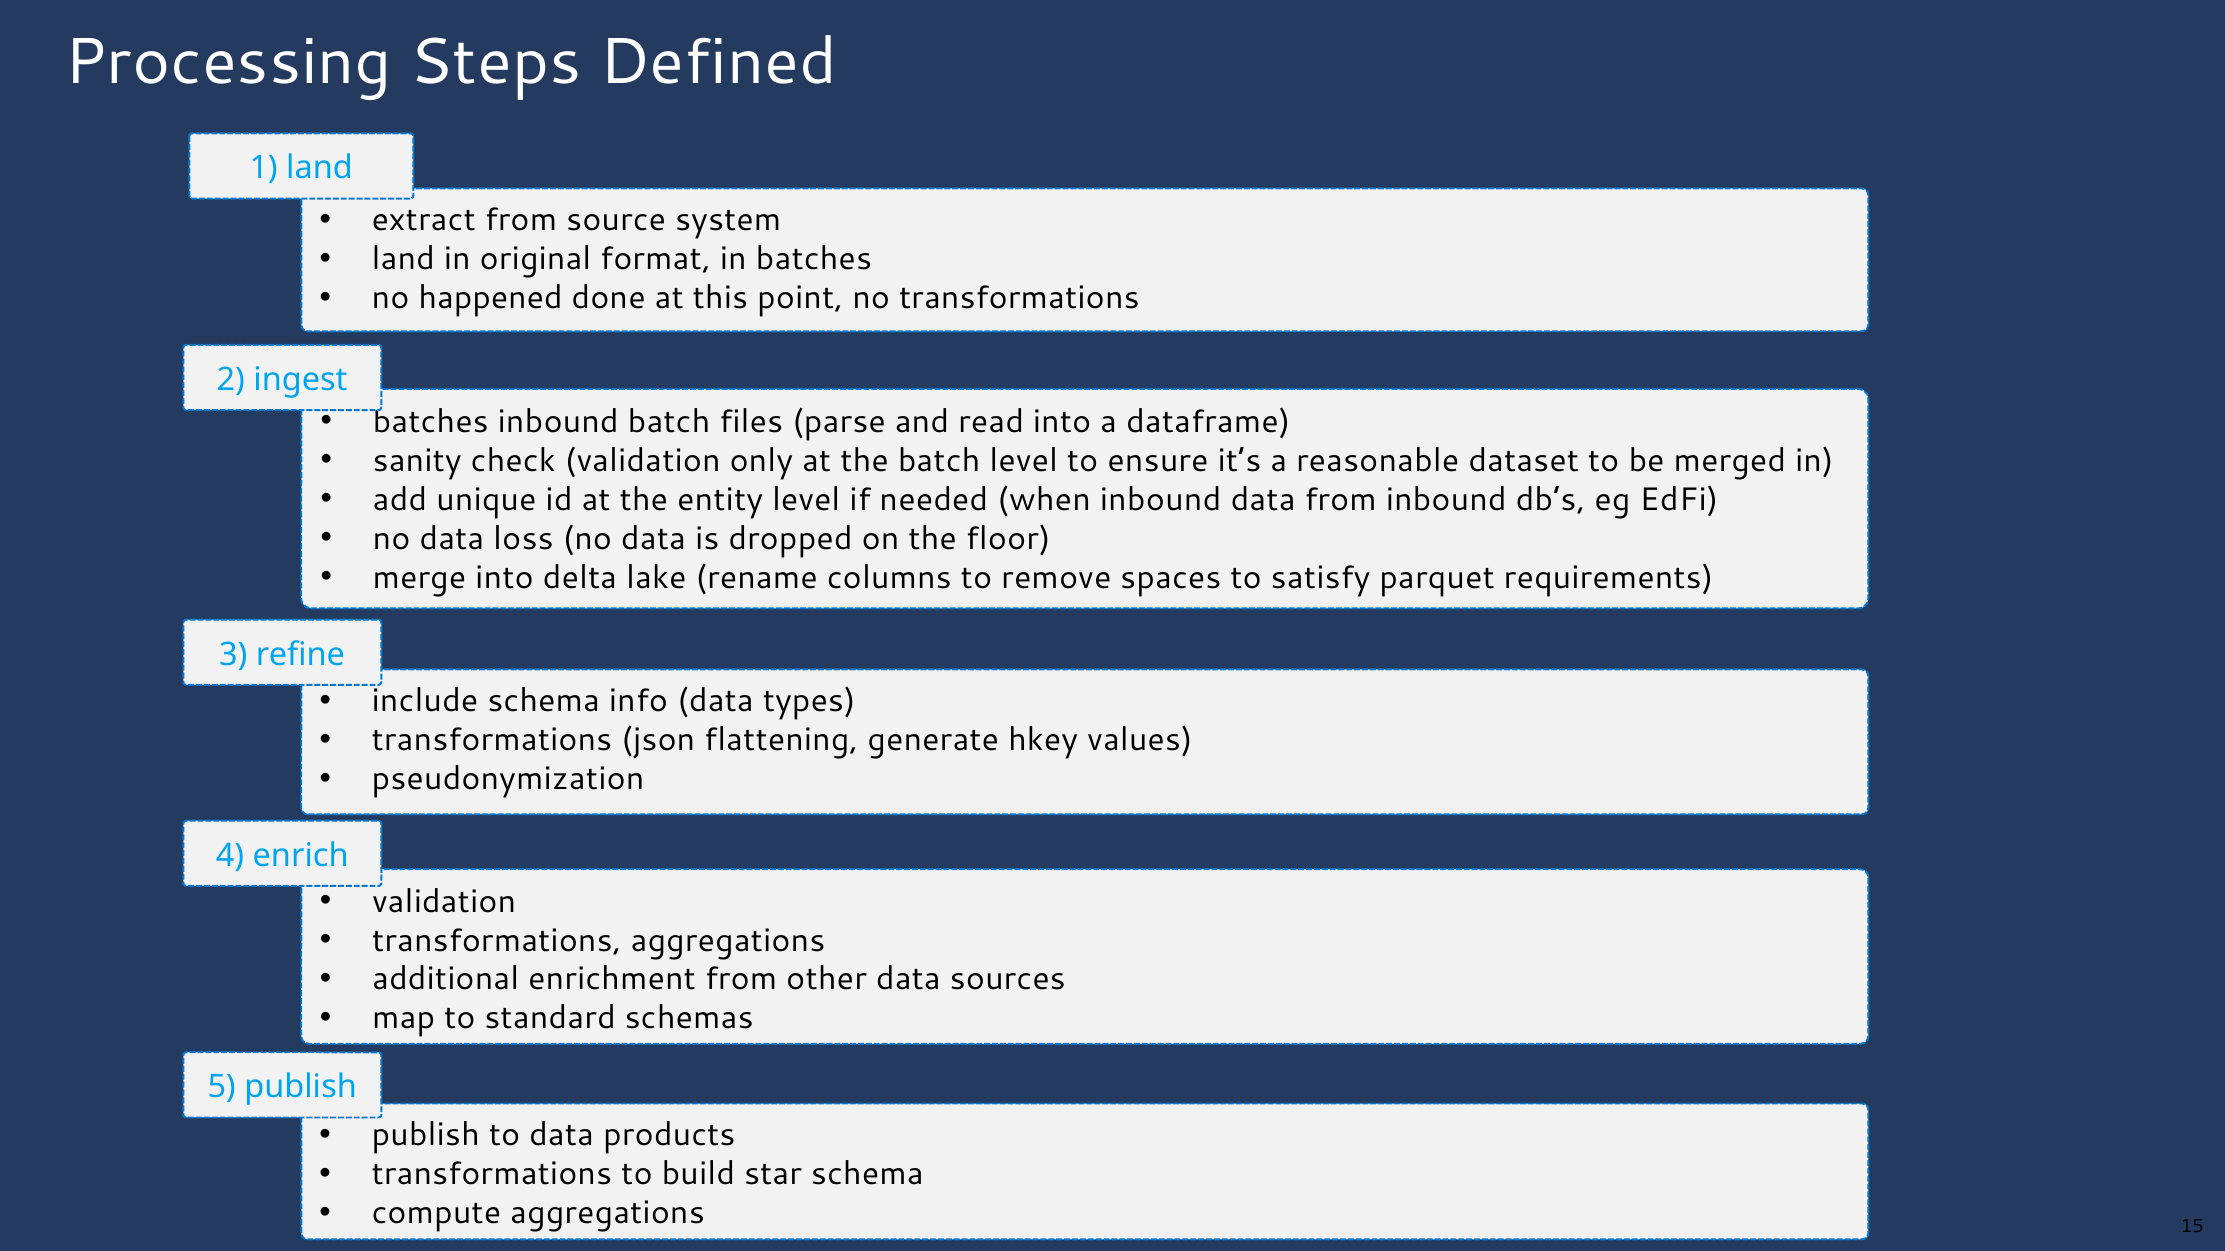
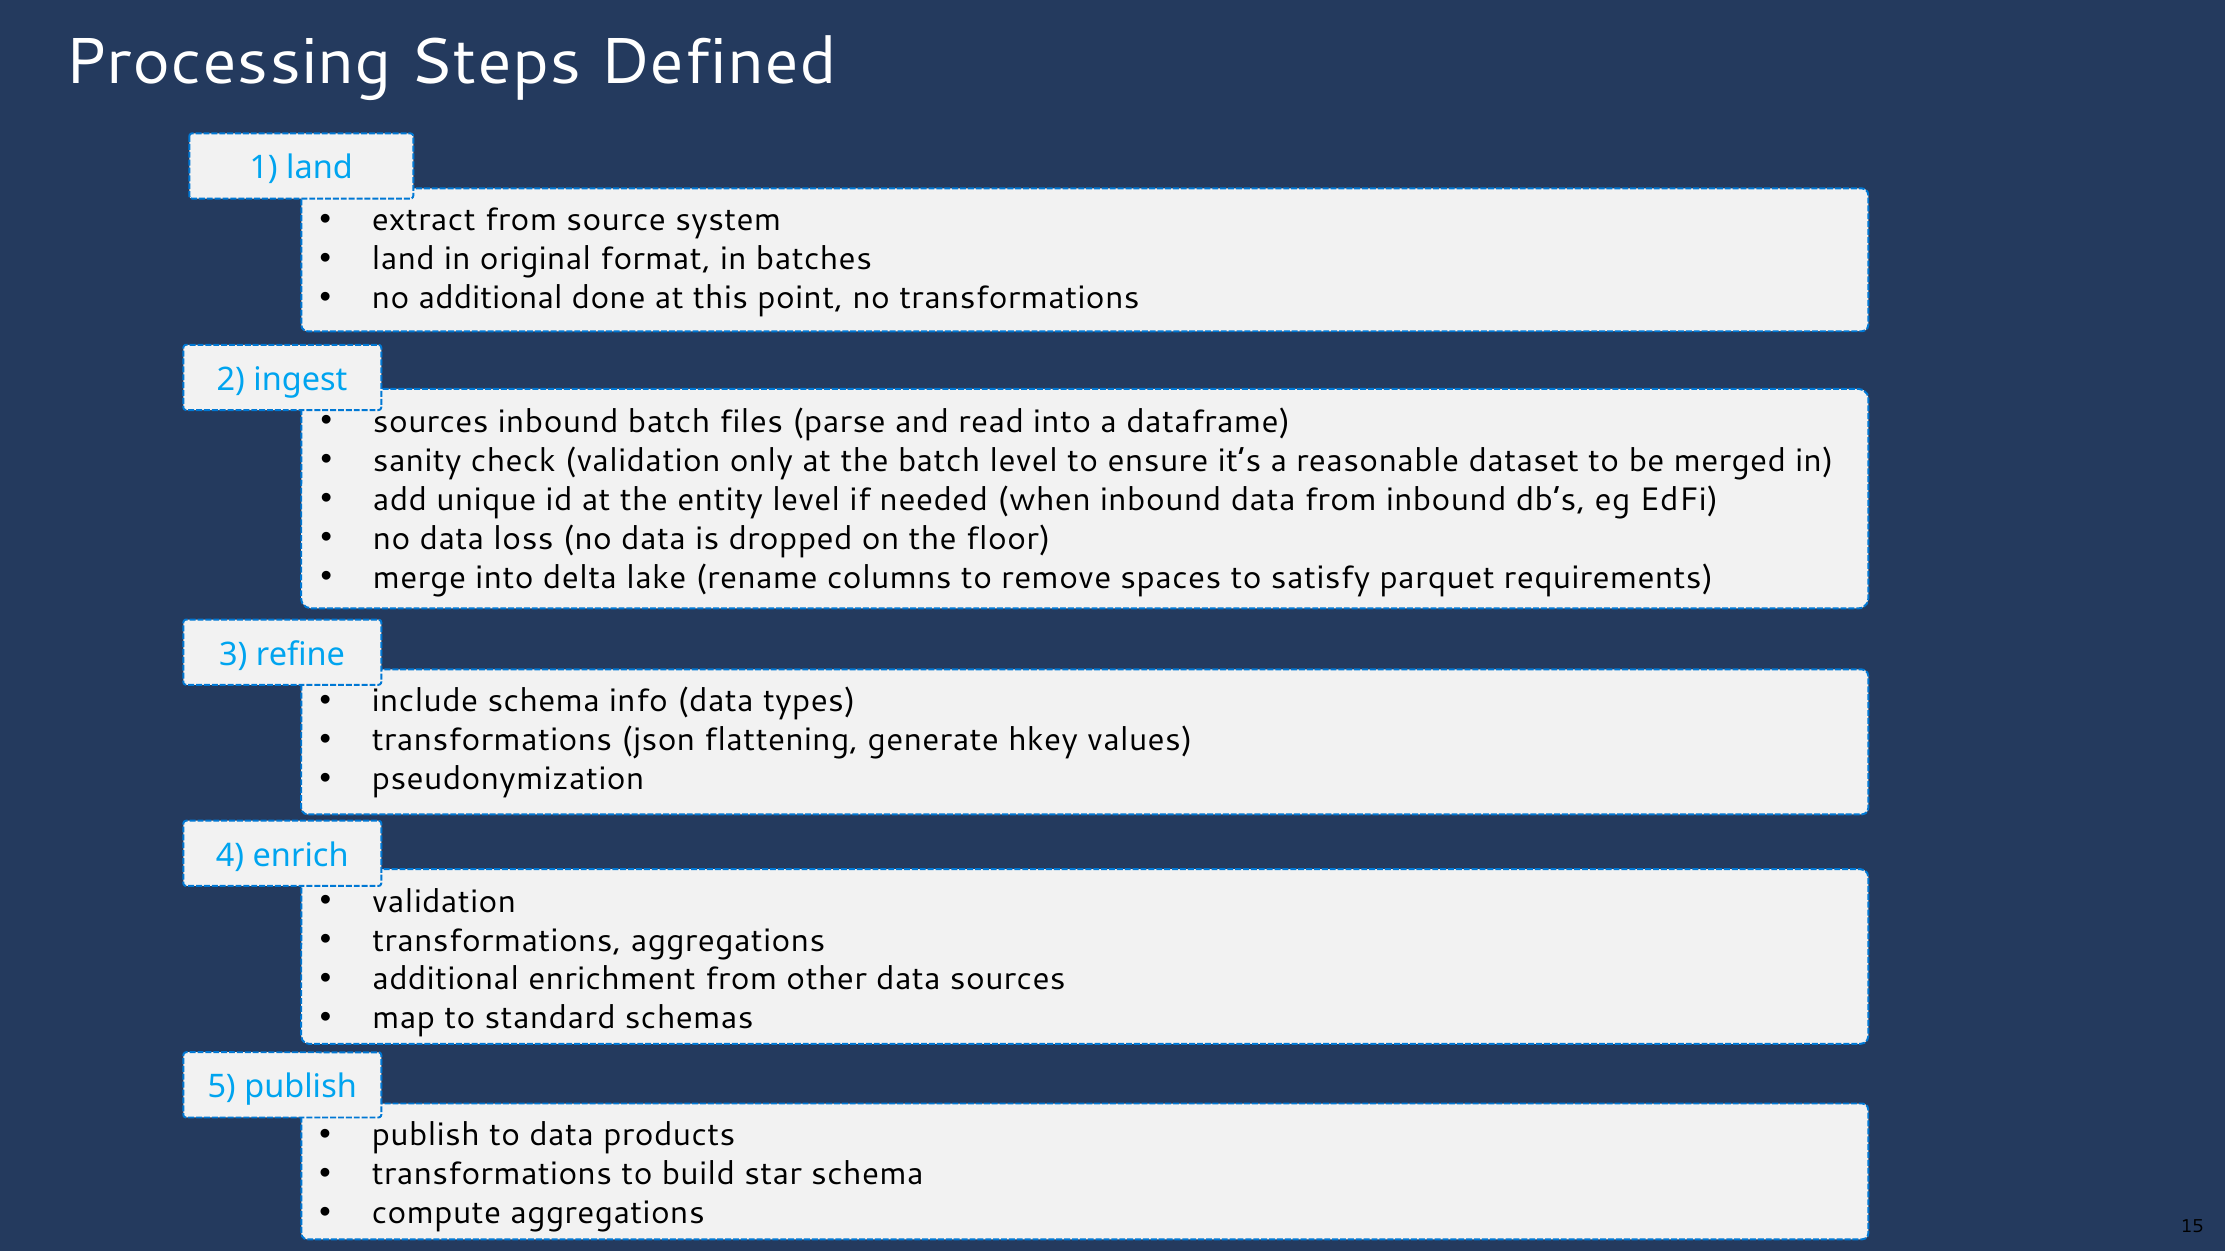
no happened: happened -> additional (491, 298)
batches: batches -> sources (431, 422)
